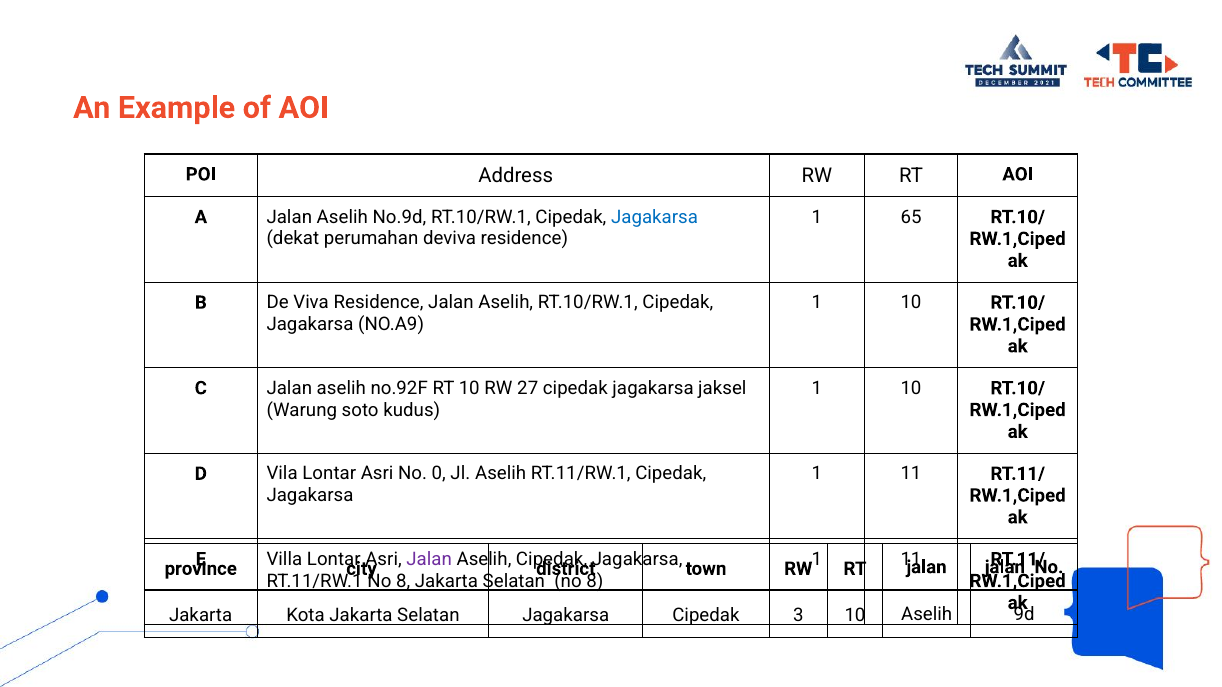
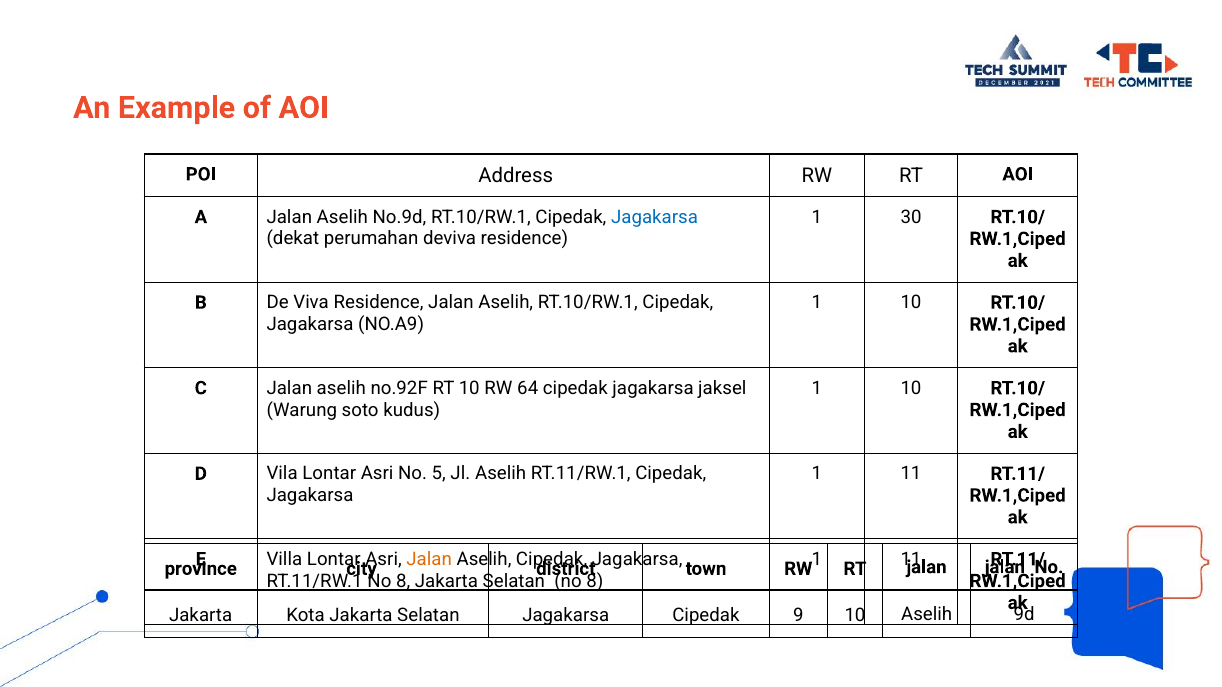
65: 65 -> 30 (911, 217)
27: 27 -> 64 (528, 388)
0: 0 -> 5 (439, 474)
Jalan colour: purple -> orange (429, 560)
3: 3 -> 9 (798, 616)
